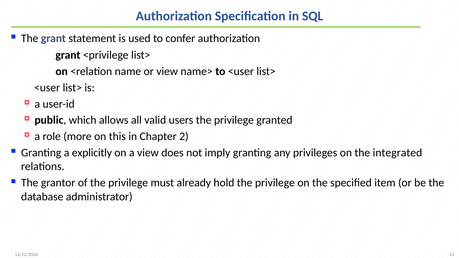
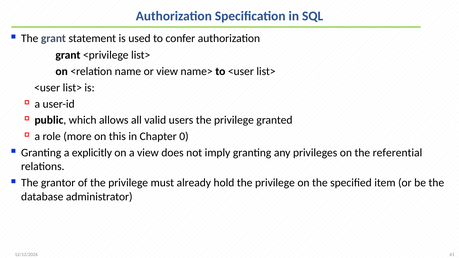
2: 2 -> 0 (184, 136)
integrated: integrated -> referential (397, 153)
